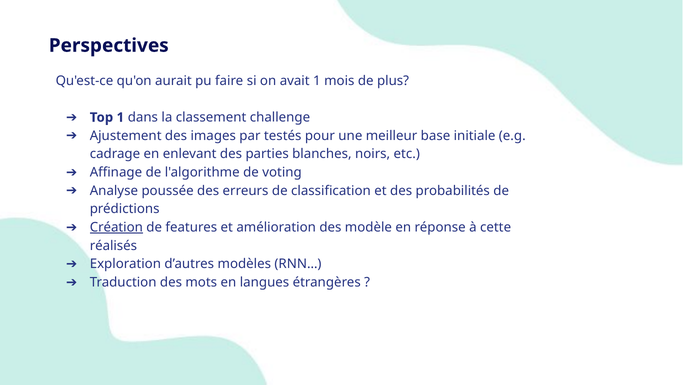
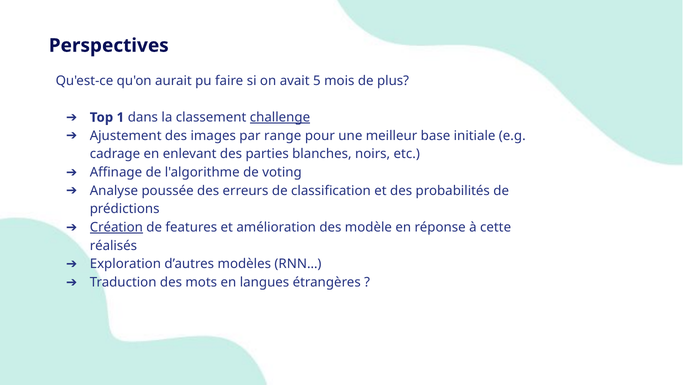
avait 1: 1 -> 5 (317, 81)
challenge underline: none -> present (280, 117)
testés: testés -> range (283, 136)
